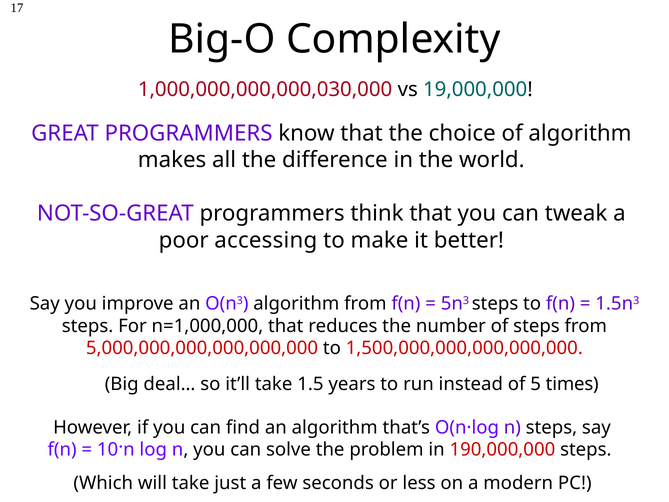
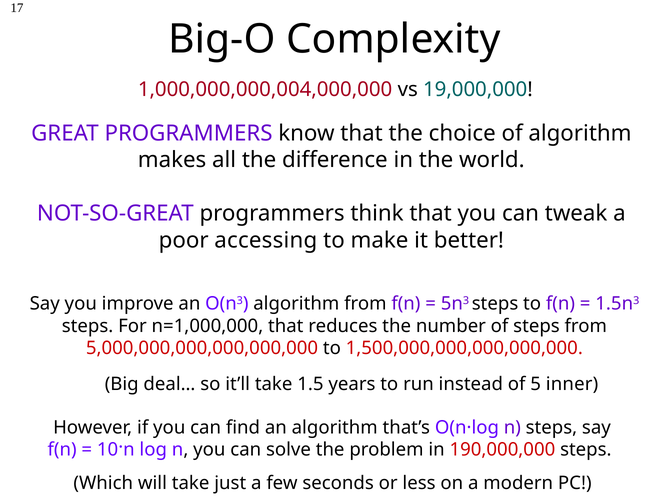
1,000,000,000,000,030,000: 1,000,000,000,000,030,000 -> 1,000,000,000,004,000,000 (265, 90)
times: times -> inner (572, 384)
